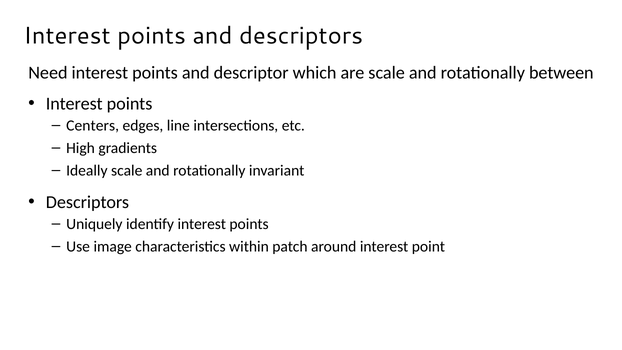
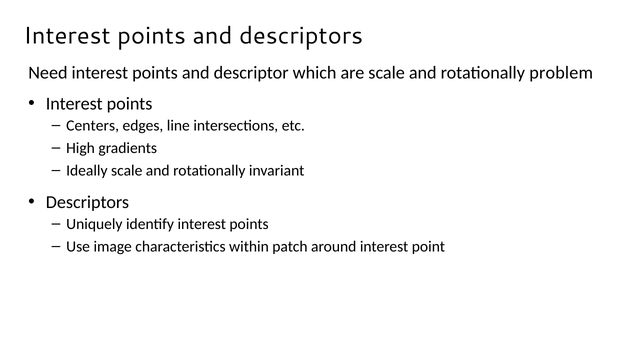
between: between -> problem (561, 73)
